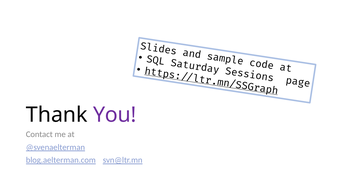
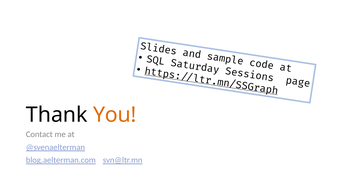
You colour: purple -> orange (115, 115)
